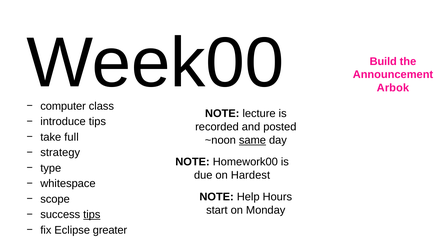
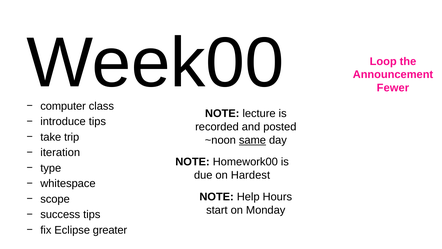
Build: Build -> Loop (383, 61)
Arbok: Arbok -> Fewer (393, 88)
full: full -> trip (72, 137)
strategy: strategy -> iteration (60, 152)
tips underline: present -> none (92, 214)
